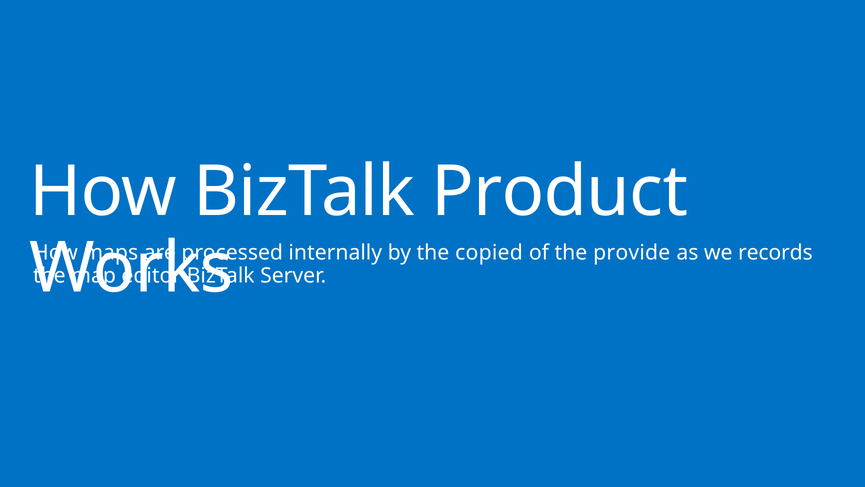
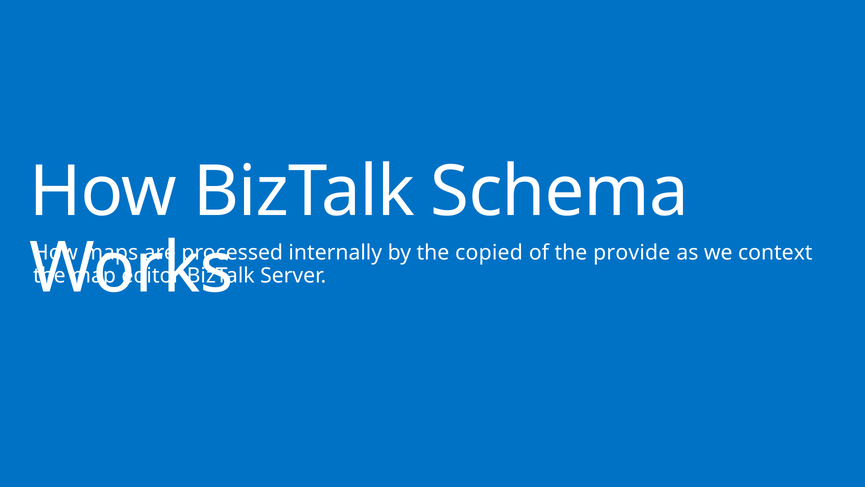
Product: Product -> Schema (560, 192)
records: records -> context (775, 253)
